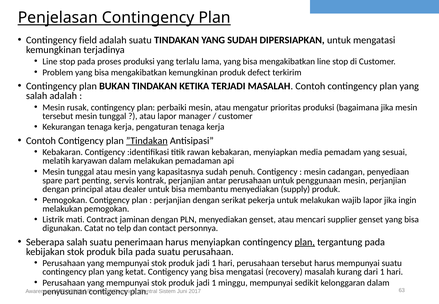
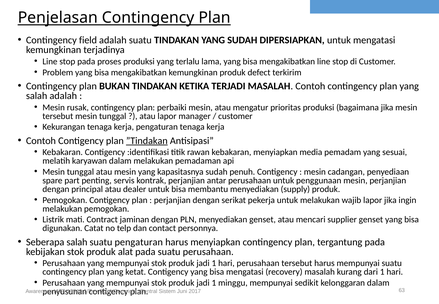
suatu penerimaan: penerimaan -> pengaturan (139, 242)
plan underline: present -> none (305, 242)
bila: bila -> alat (125, 252)
